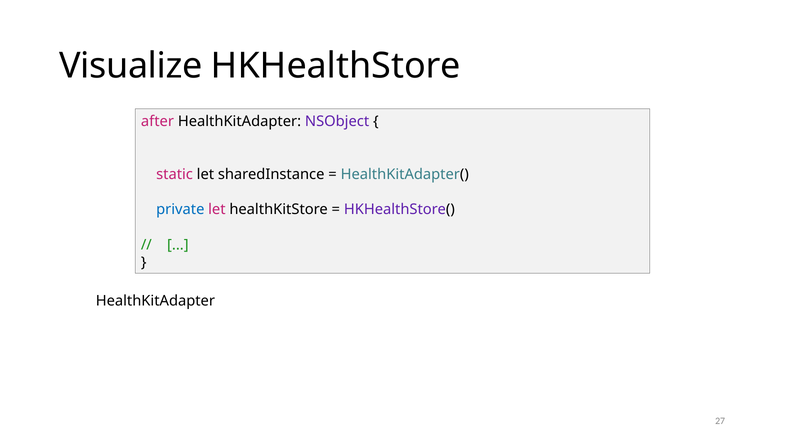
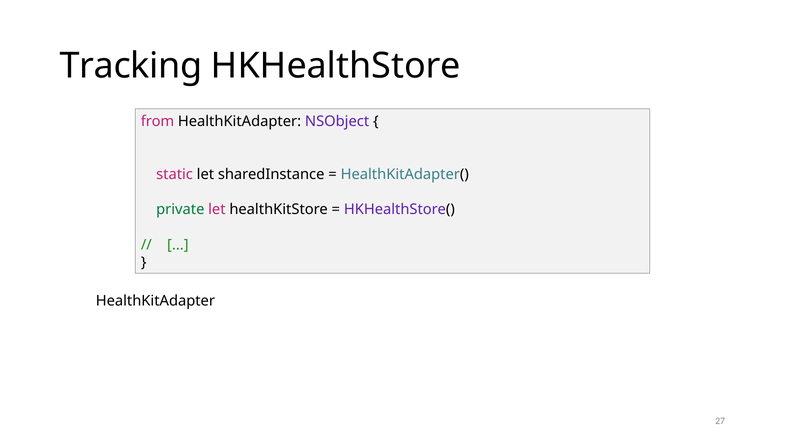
Visualize: Visualize -> Tracking (131, 66)
after: after -> from (158, 122)
private colour: blue -> green (180, 210)
